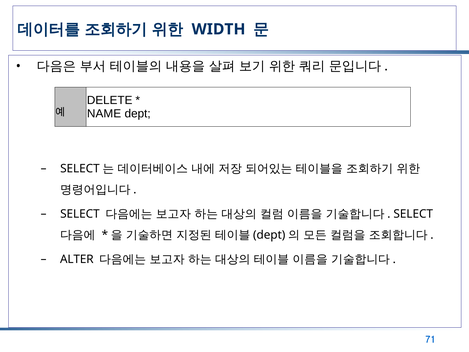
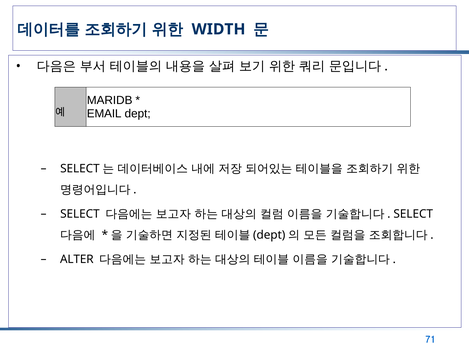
DELETE: DELETE -> MARIDB (110, 100)
NAME: NAME -> EMAIL (104, 113)
